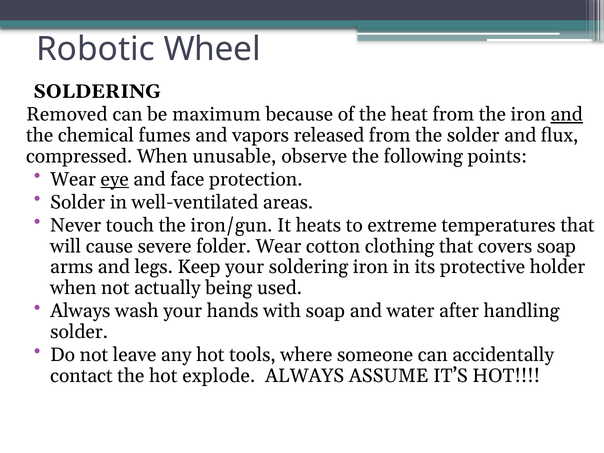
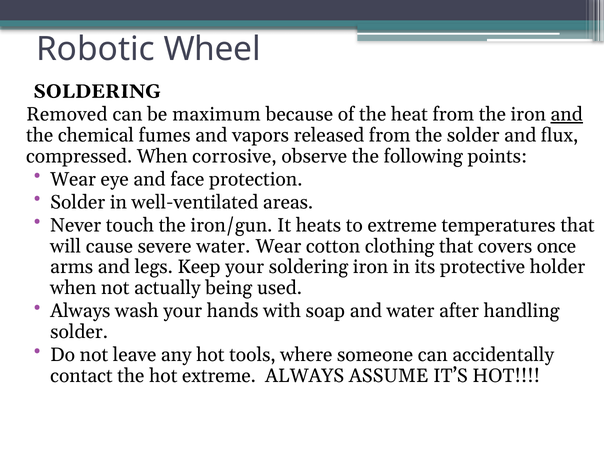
unusable: unusable -> corrosive (234, 156)
eye underline: present -> none (115, 179)
severe folder: folder -> water (223, 246)
covers soap: soap -> once (556, 246)
hot explode: explode -> extreme (219, 376)
